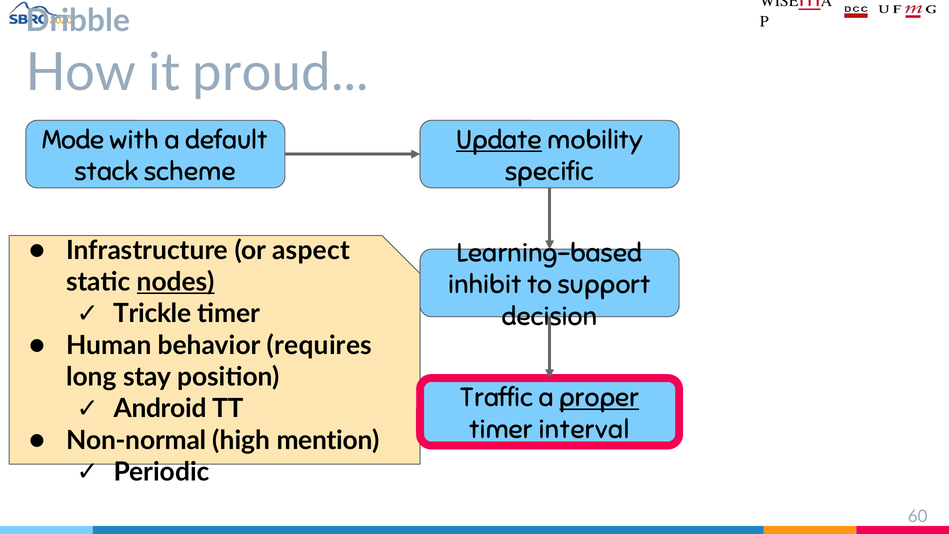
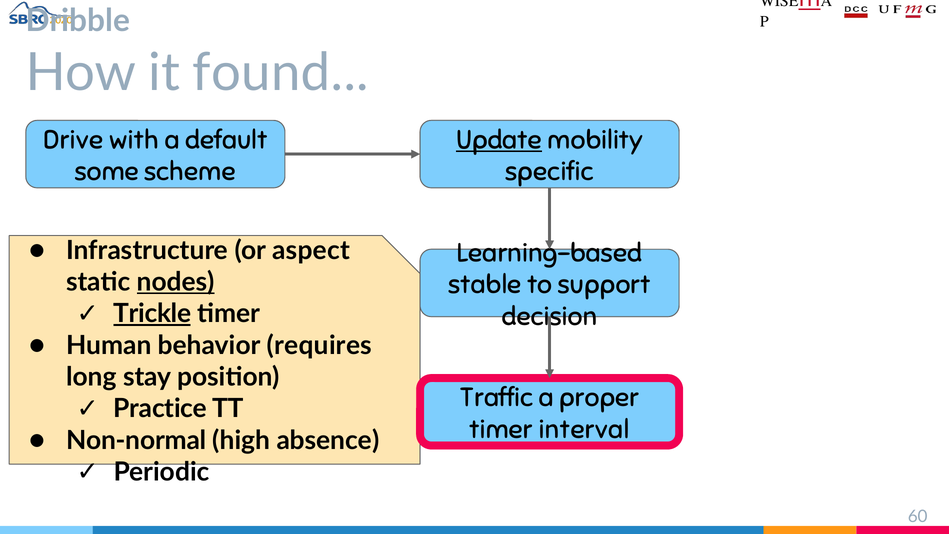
proud: proud -> found (281, 73)
Mode: Mode -> Drive (73, 140)
stack: stack -> some (107, 172)
inhibit: inhibit -> stable (485, 285)
Trickle underline: none -> present (152, 314)
proper underline: present -> none (599, 398)
Android: Android -> Practice (160, 409)
mention: mention -> absence (328, 440)
